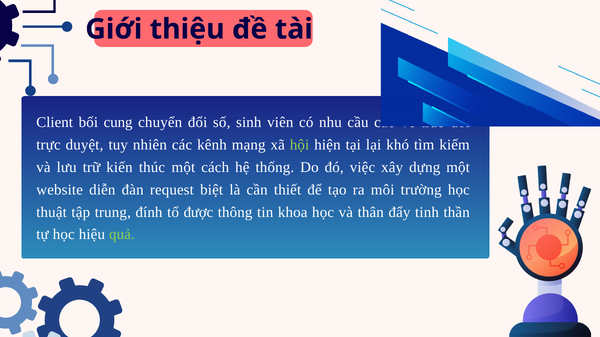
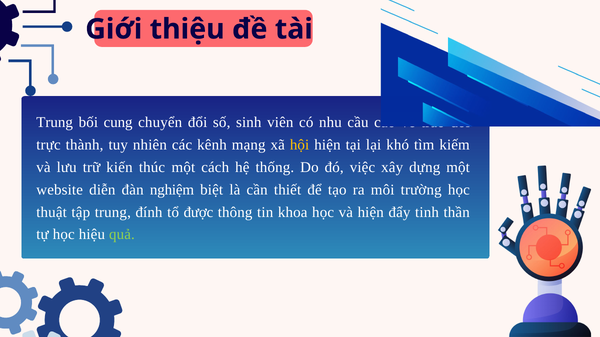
Client: Client -> Trung (55, 123)
duyệt: duyệt -> thành (85, 145)
hội colour: light green -> yellow (300, 145)
request: request -> nghiệm (172, 190)
và thân: thân -> hiện (371, 212)
